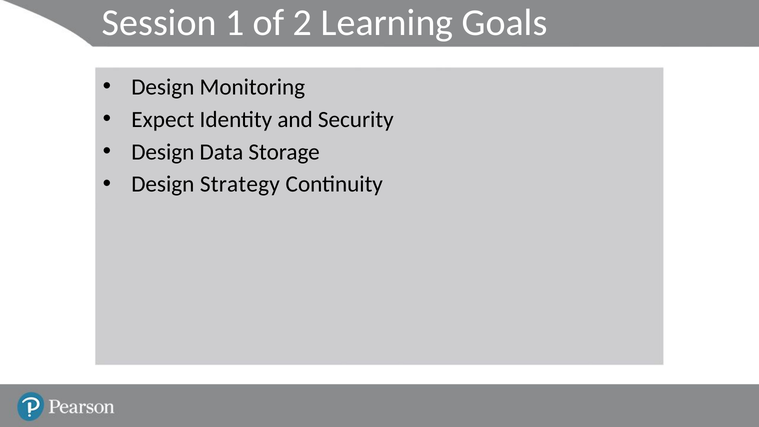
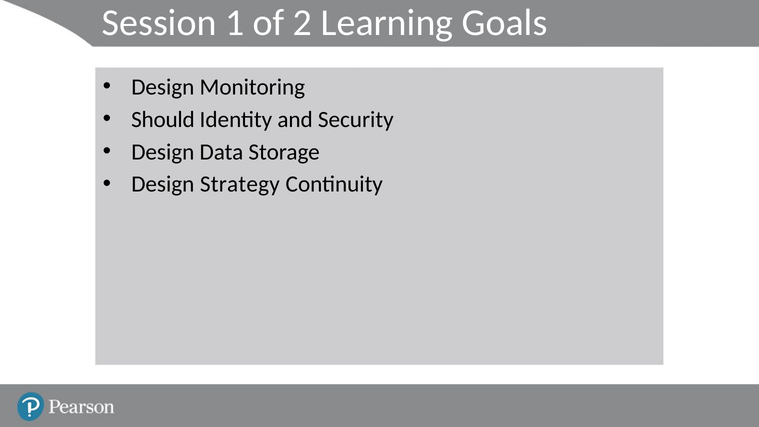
Expect: Expect -> Should (163, 119)
